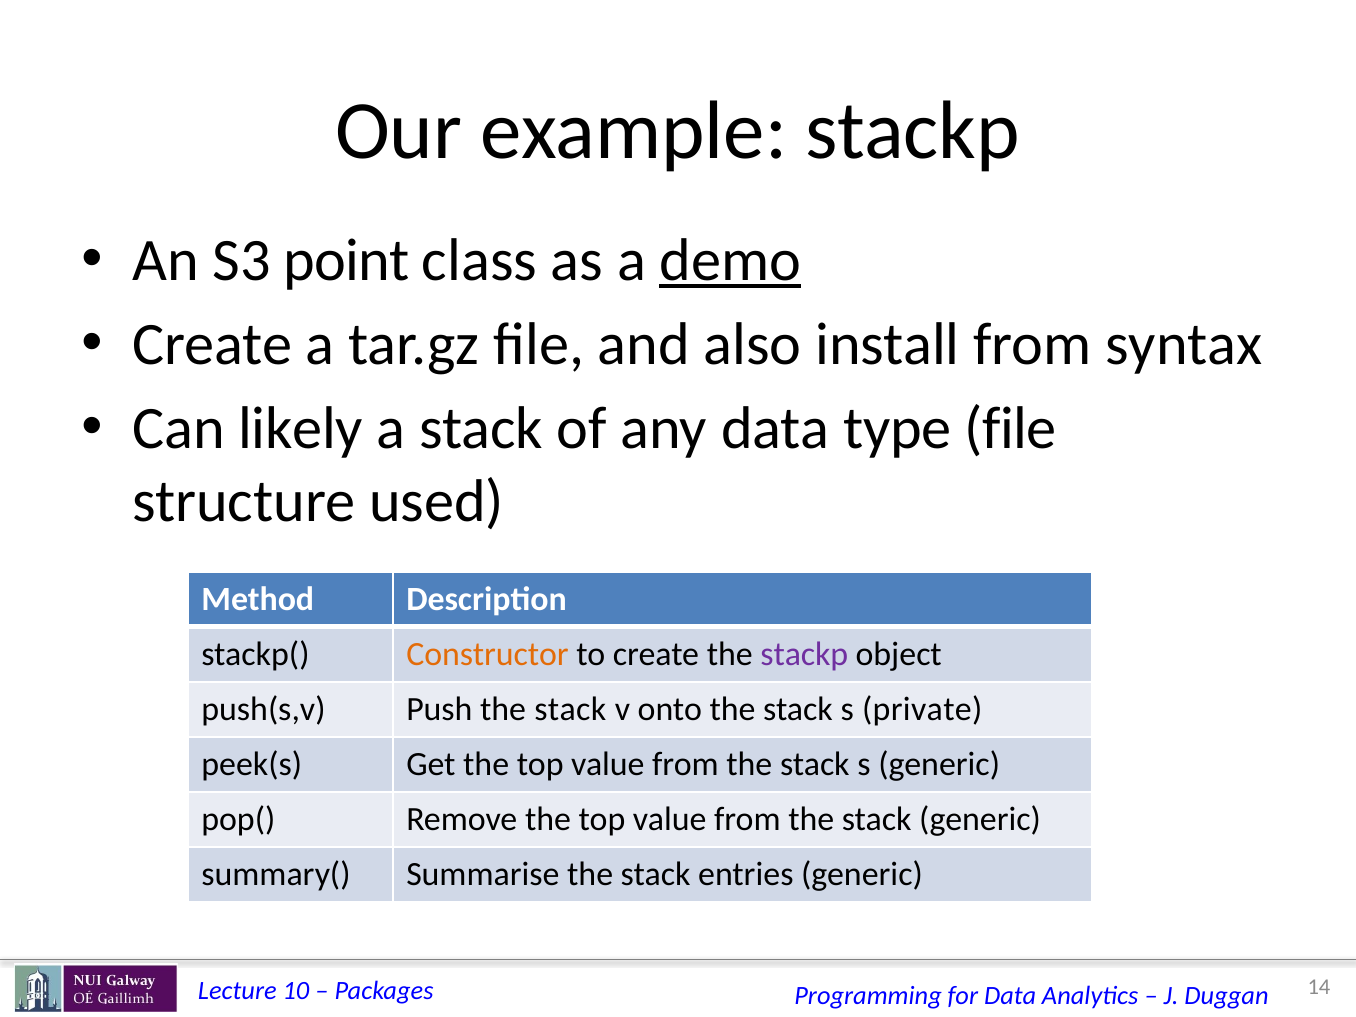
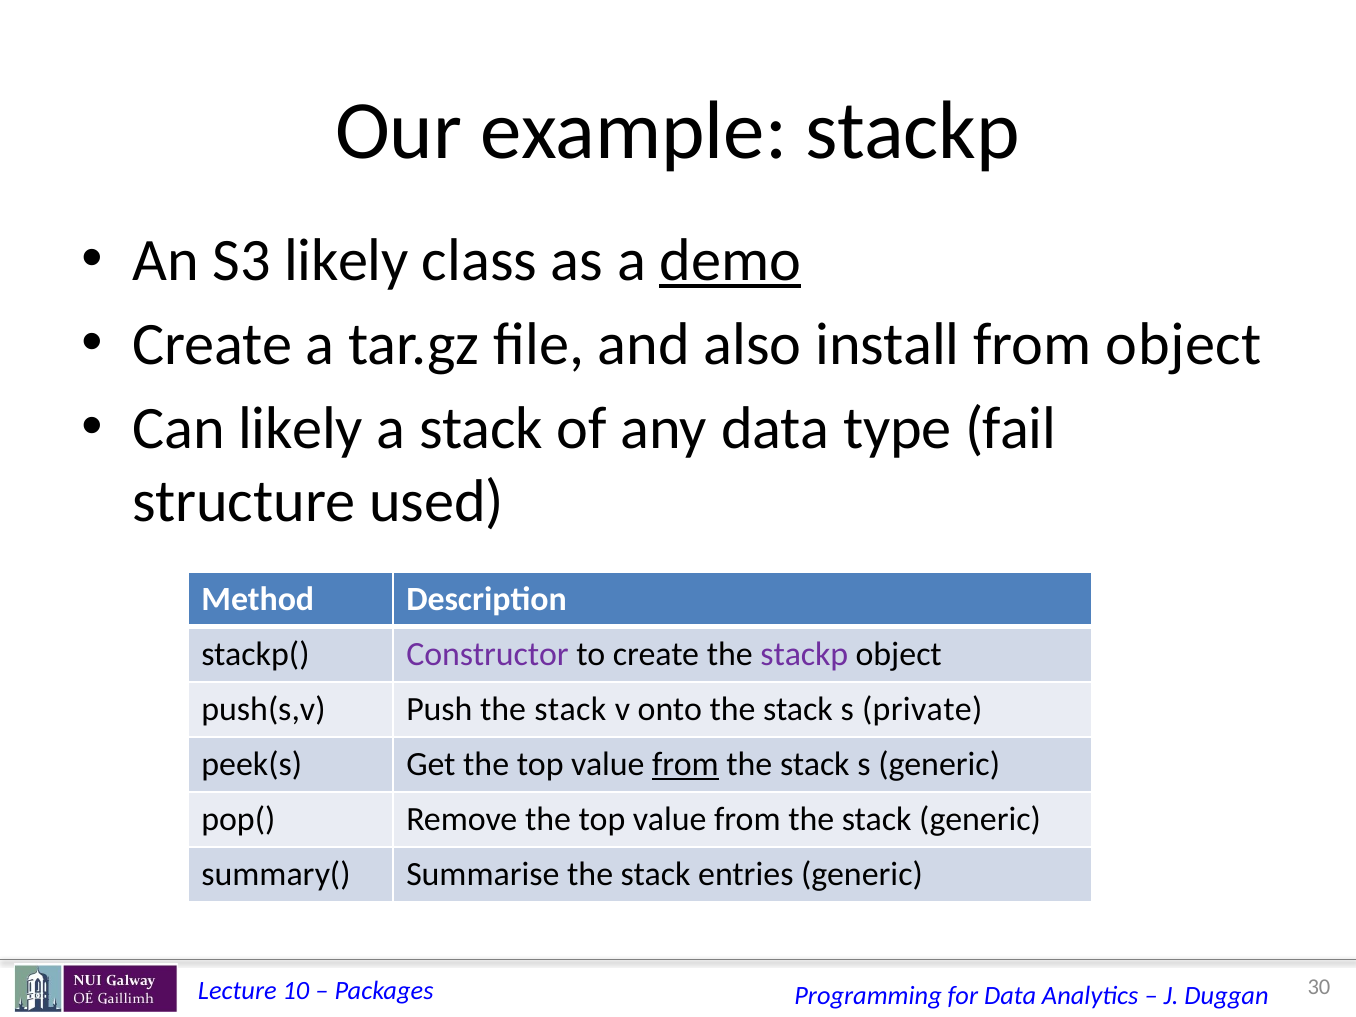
S3 point: point -> likely (346, 260)
from syntax: syntax -> object (1184, 345)
type file: file -> fail (1011, 429)
Constructor colour: orange -> purple (488, 655)
from underline: none -> present (685, 765)
14: 14 -> 30 (1319, 987)
